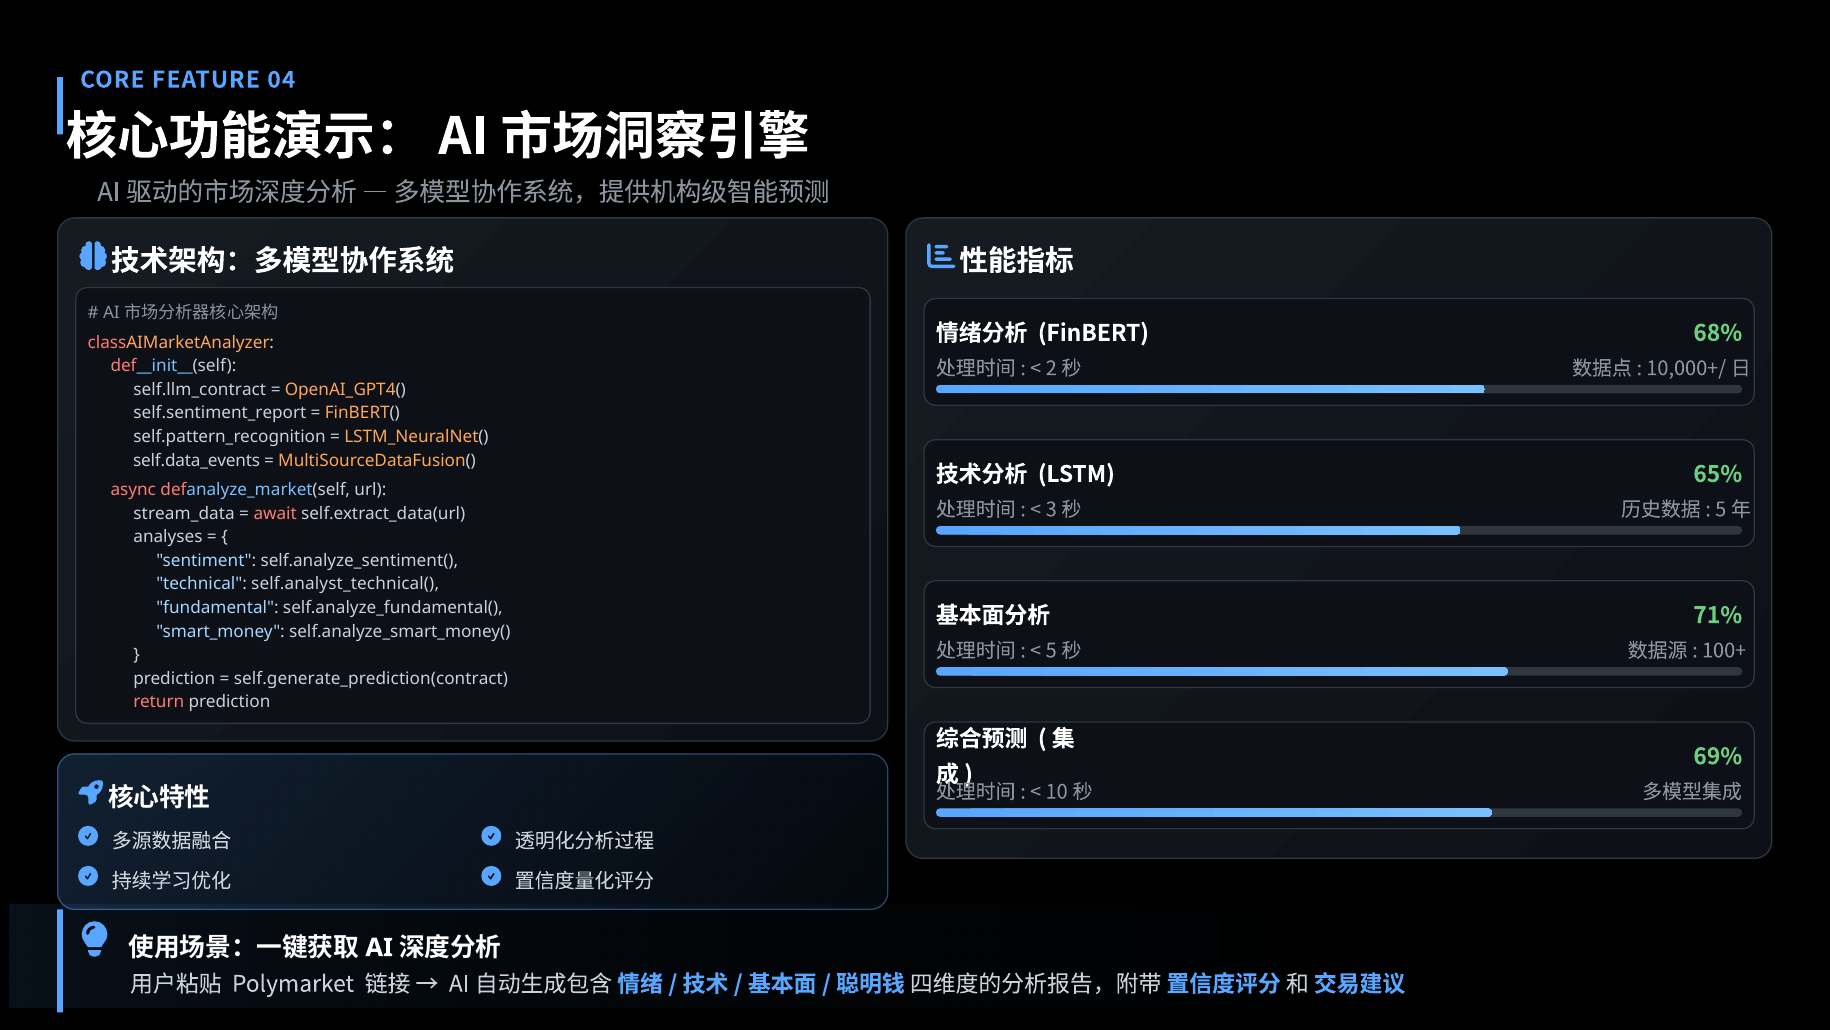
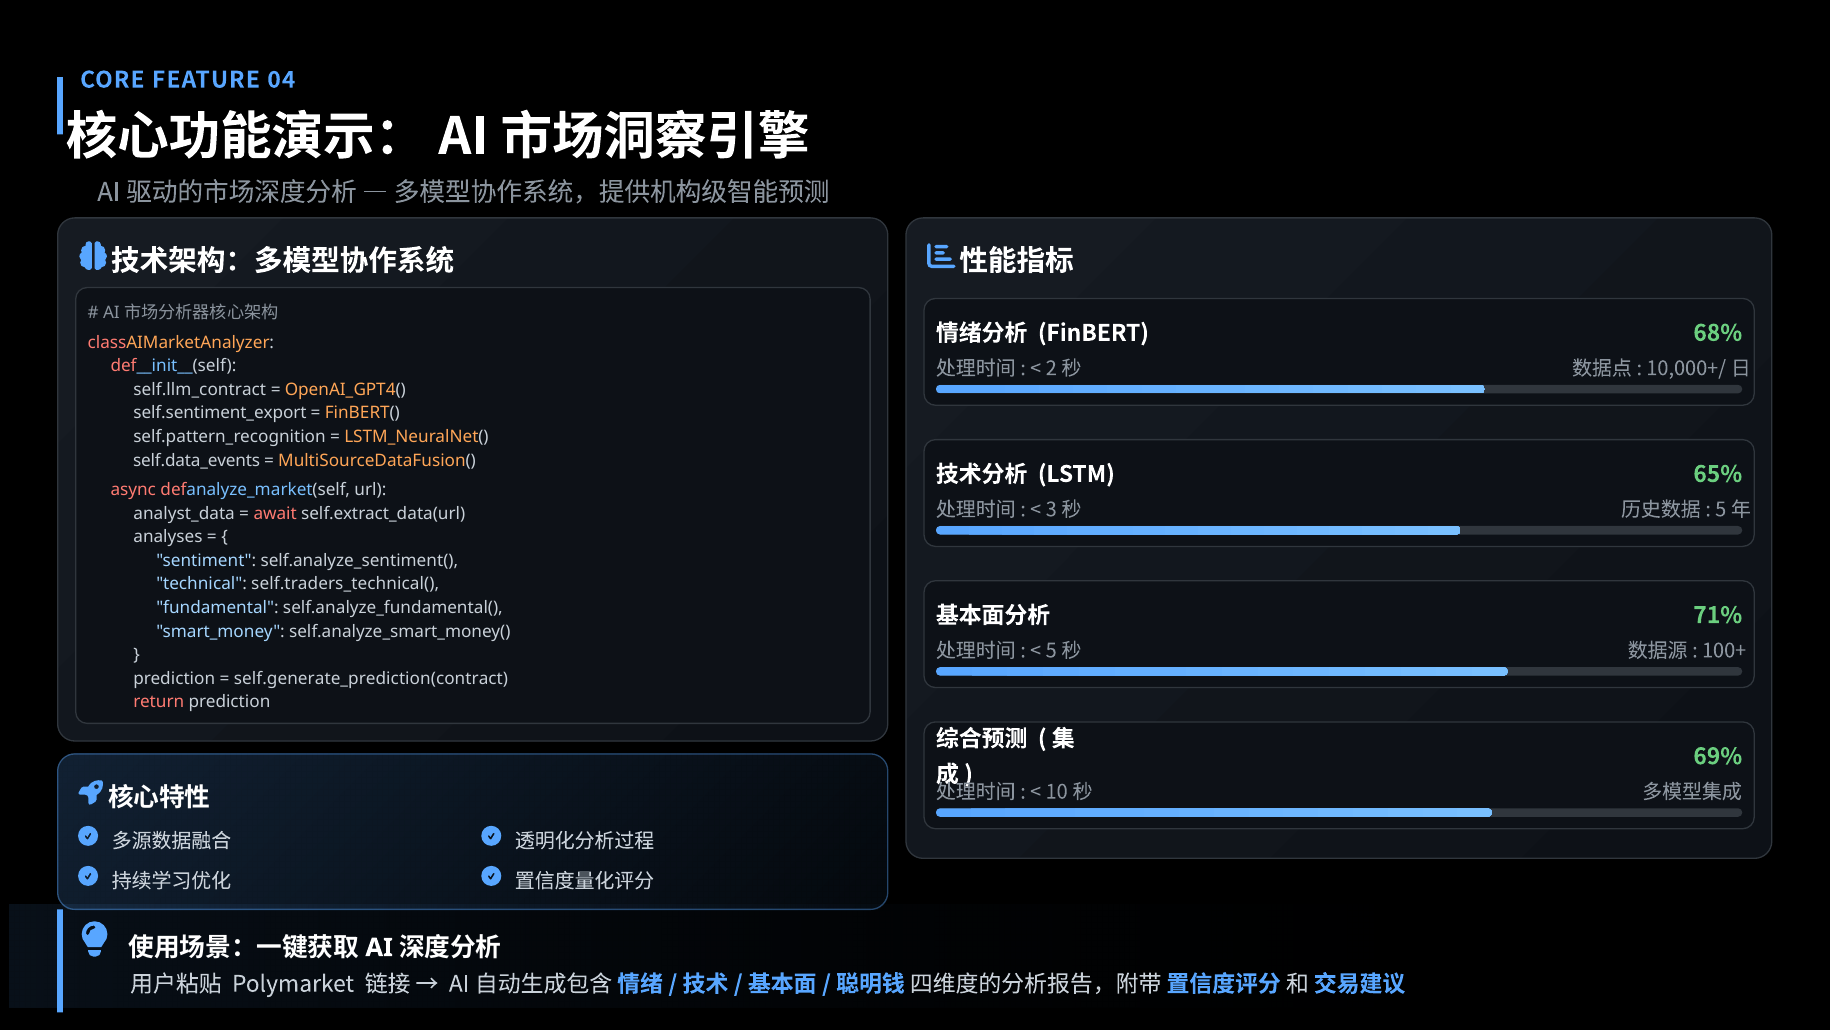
self.sentiment_report: self.sentiment_report -> self.sentiment_export (220, 413)
stream_data: stream_data -> analyst_data (184, 513)
self.analyst_technical(: self.analyst_technical( -> self.traders_technical( (345, 584)
